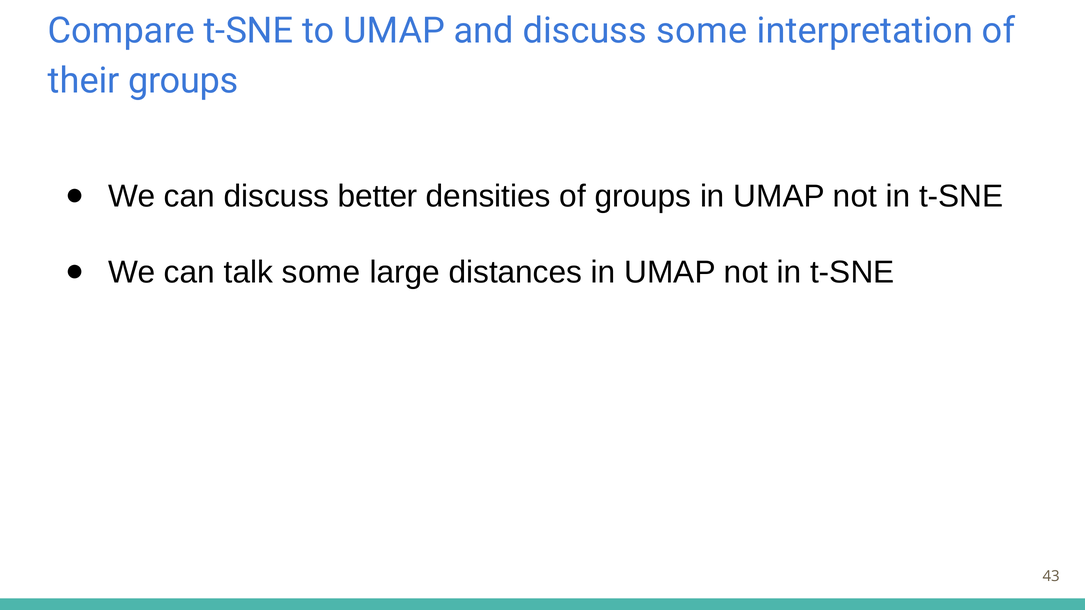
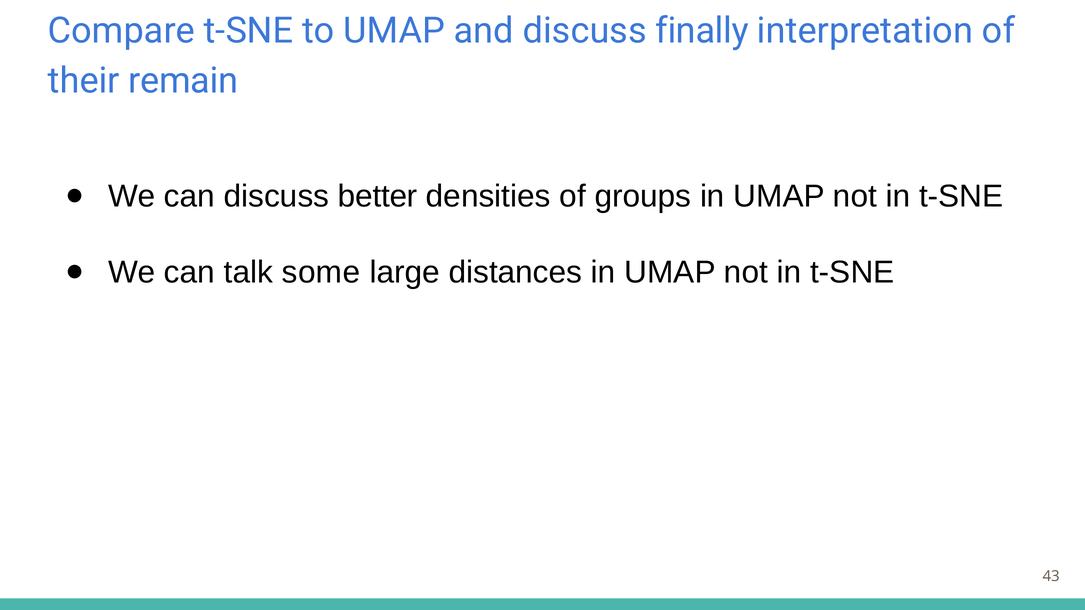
discuss some: some -> finally (702, 31)
their groups: groups -> remain (183, 81)
